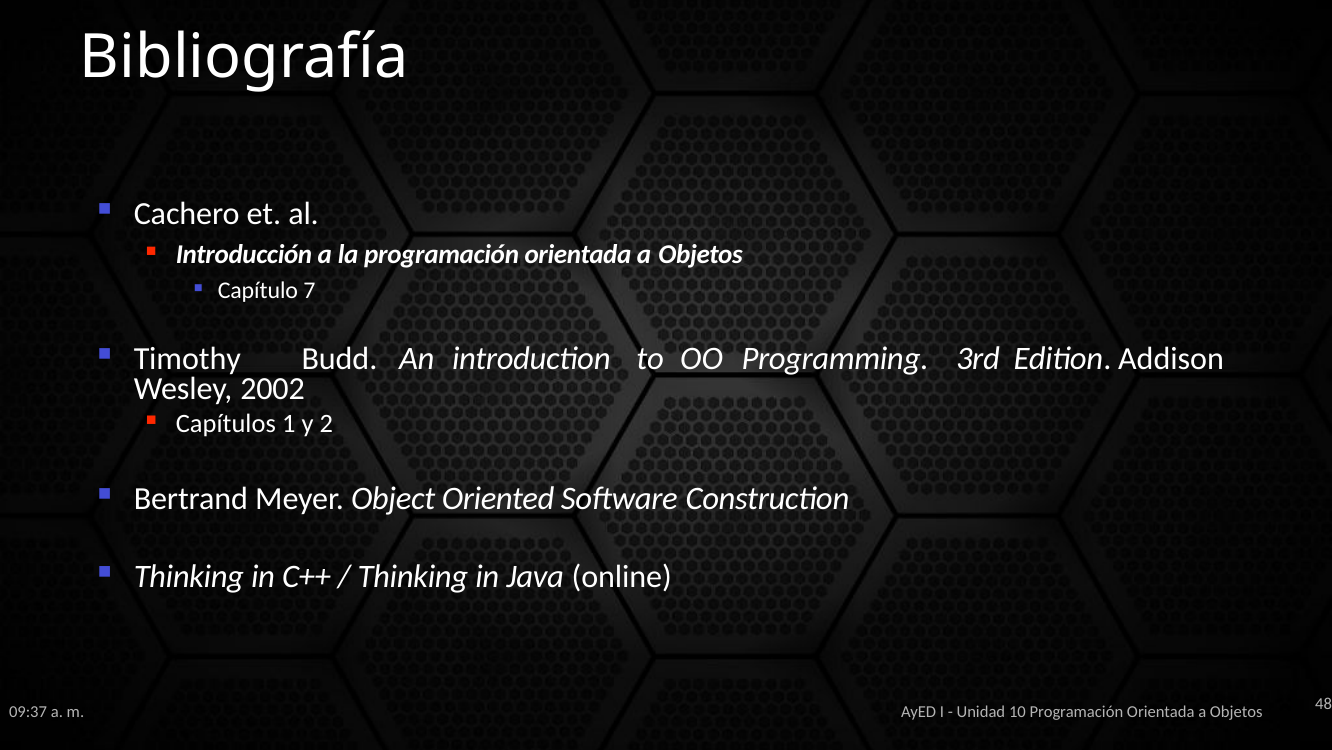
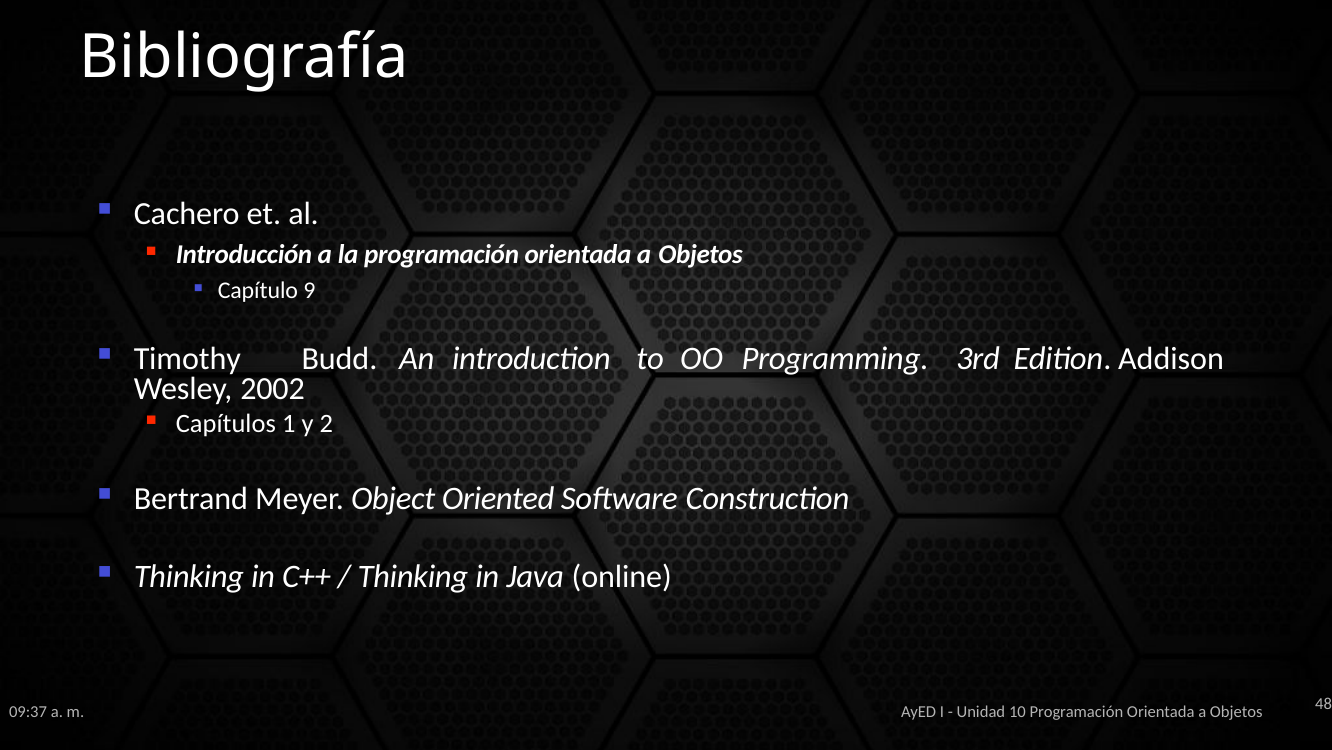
7: 7 -> 9 (309, 291)
